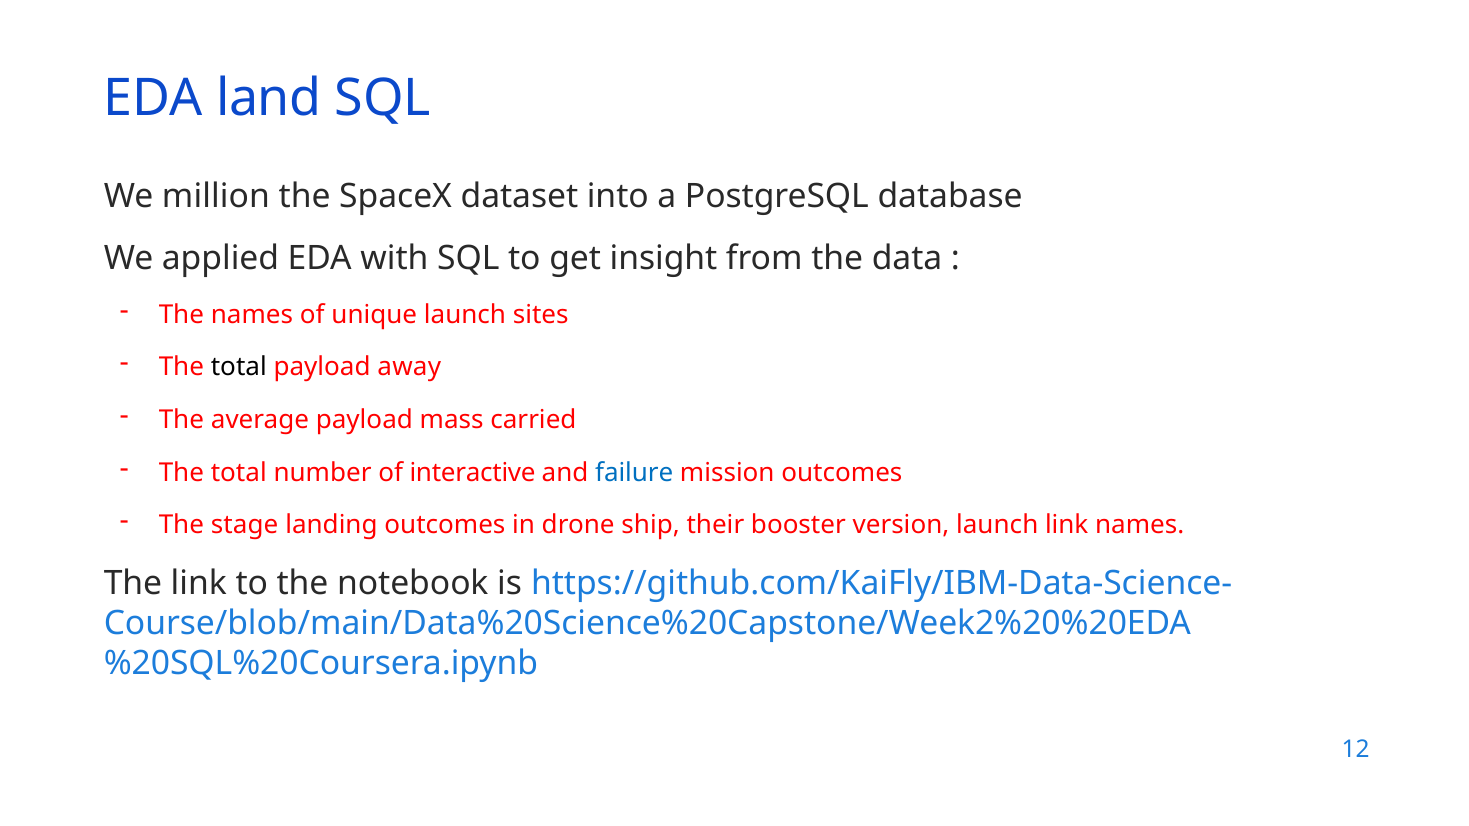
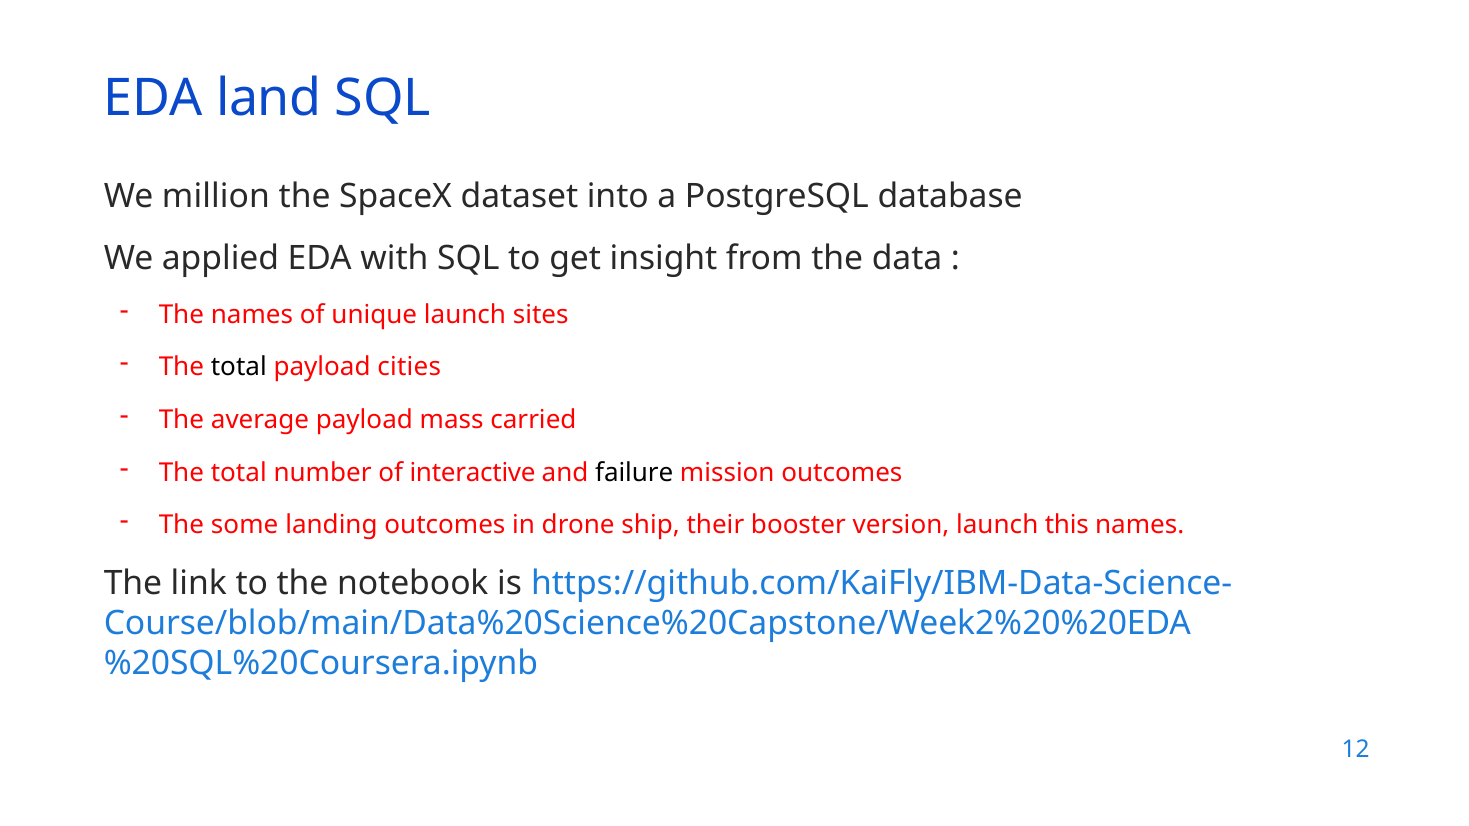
away: away -> cities (409, 368)
failure colour: blue -> black (634, 473)
stage: stage -> some (245, 525)
launch link: link -> this (1067, 525)
